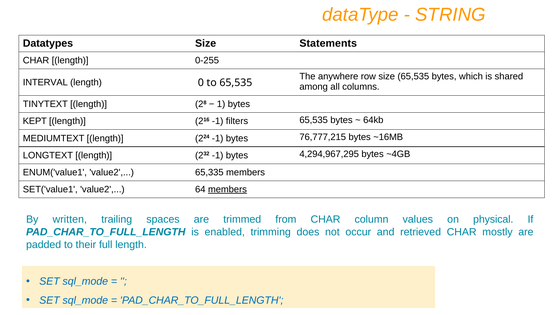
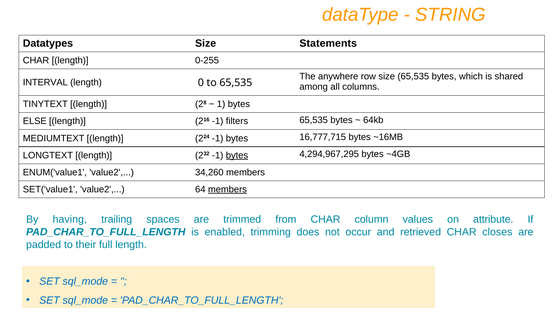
KEPT: KEPT -> ELSE (35, 121)
76,777,215: 76,777,215 -> 16,777,715 (323, 137)
bytes underline: none -> present (237, 155)
65,335: 65,335 -> 34,260 (209, 172)
written: written -> having (70, 219)
physical: physical -> attribute (493, 219)
mostly: mostly -> closes (497, 232)
